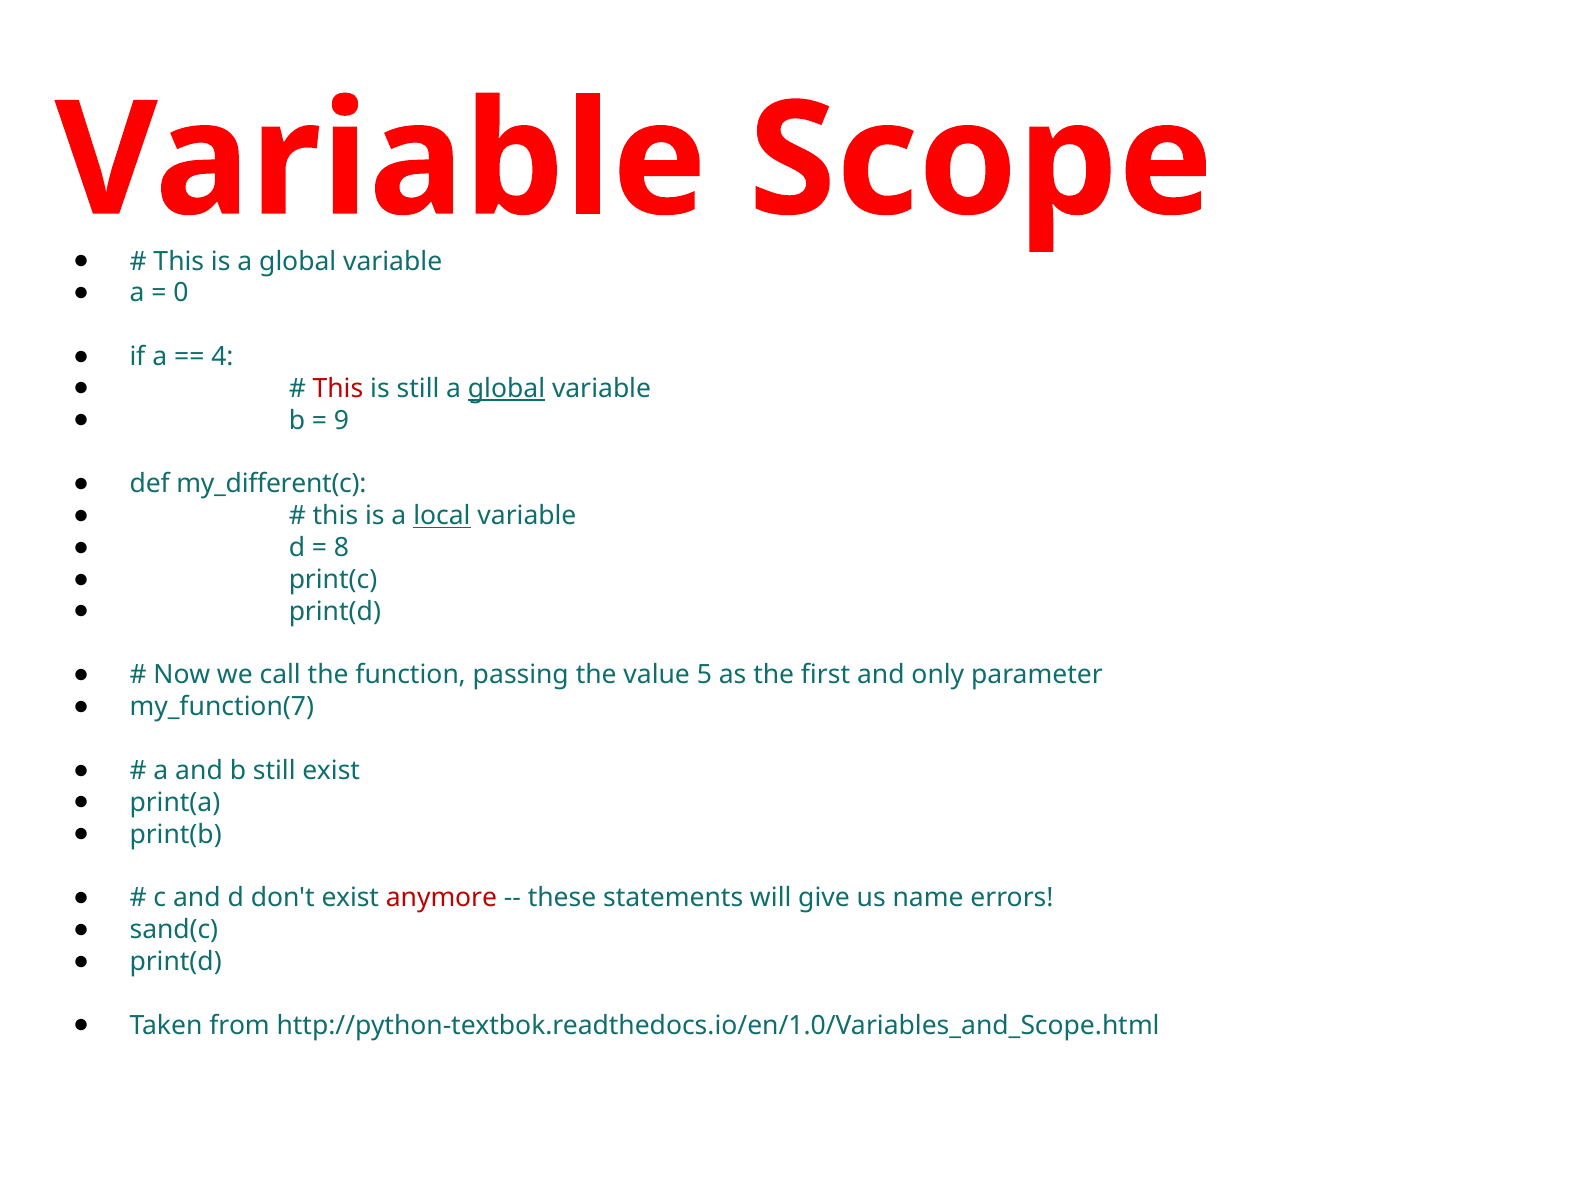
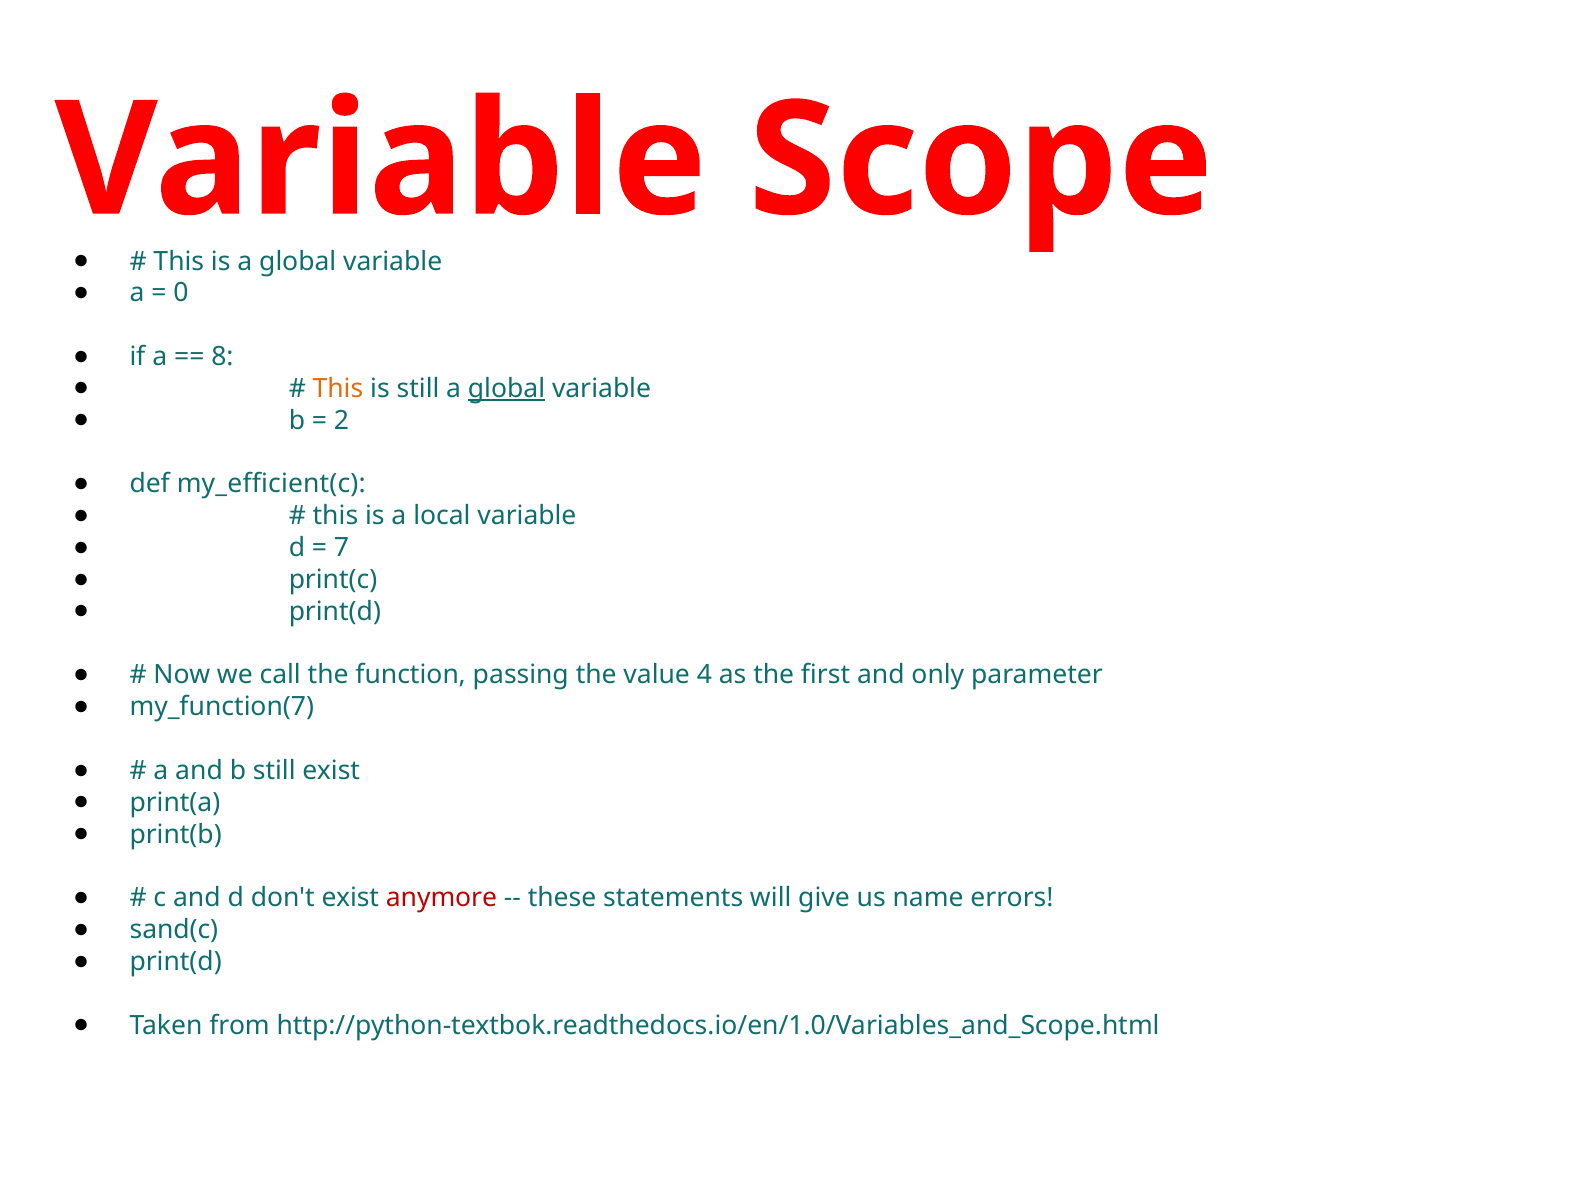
4: 4 -> 8 (222, 357)
This colour: red -> orange (338, 389)
9: 9 -> 2 (341, 421)
my_different(c: my_different(c -> my_efficient(c (271, 484)
local underline: present -> none (442, 516)
8: 8 -> 7 (341, 548)
5: 5 -> 4 (704, 675)
